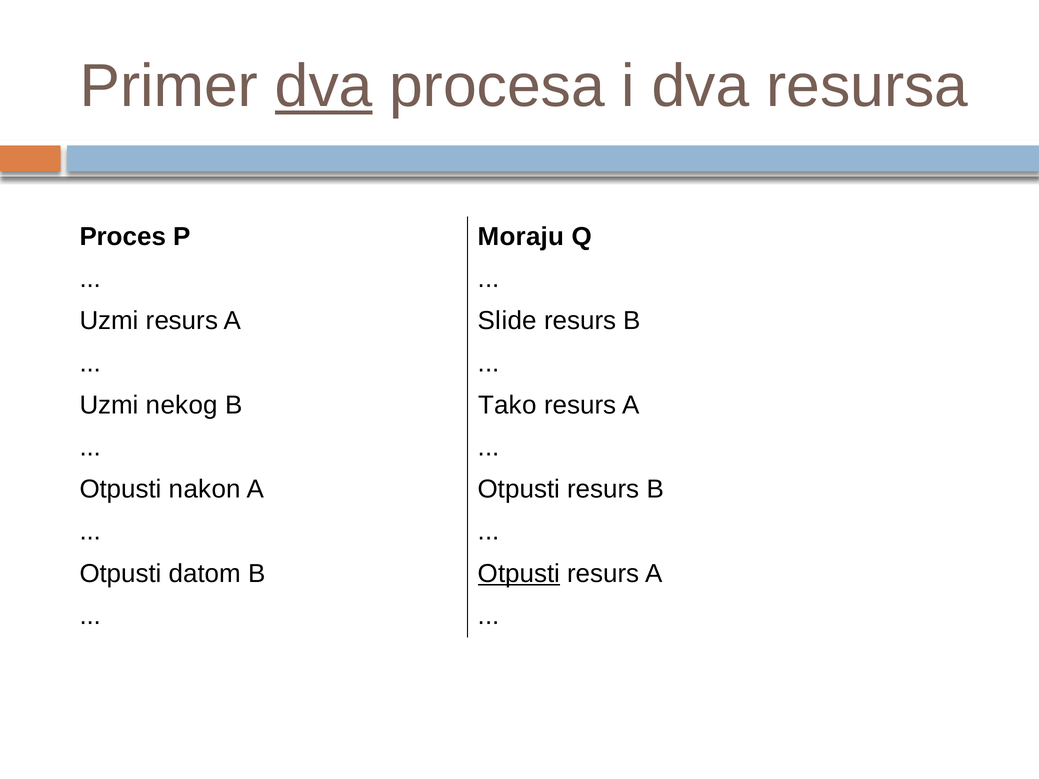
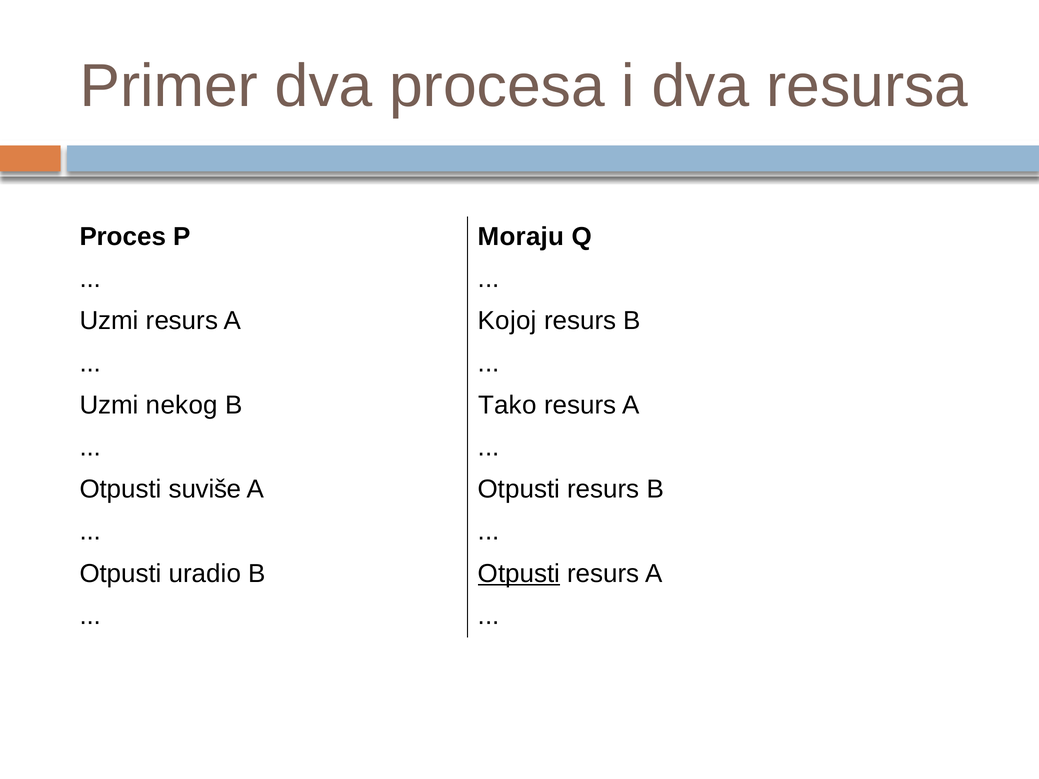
dva underline: present -> none (324, 86)
Slide: Slide -> Kojoj (507, 321)
nakon: nakon -> suviše (205, 489)
datom: datom -> uradio (205, 574)
